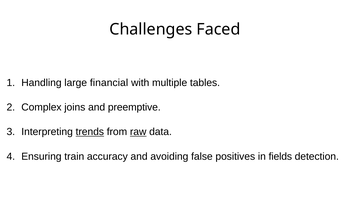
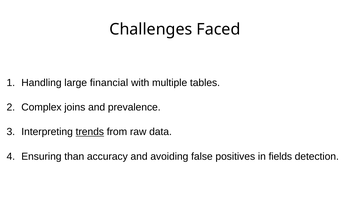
preemptive: preemptive -> prevalence (134, 107)
raw underline: present -> none (138, 132)
train: train -> than (74, 156)
